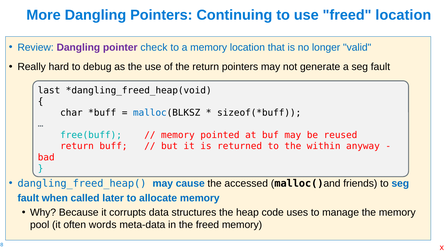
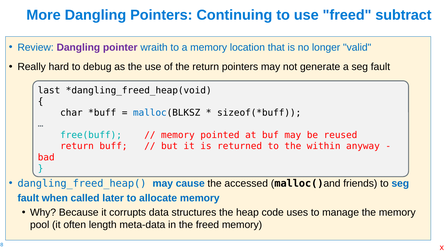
freed location: location -> subtract (403, 15)
check: check -> wraith (154, 47)
words: words -> length (103, 225)
